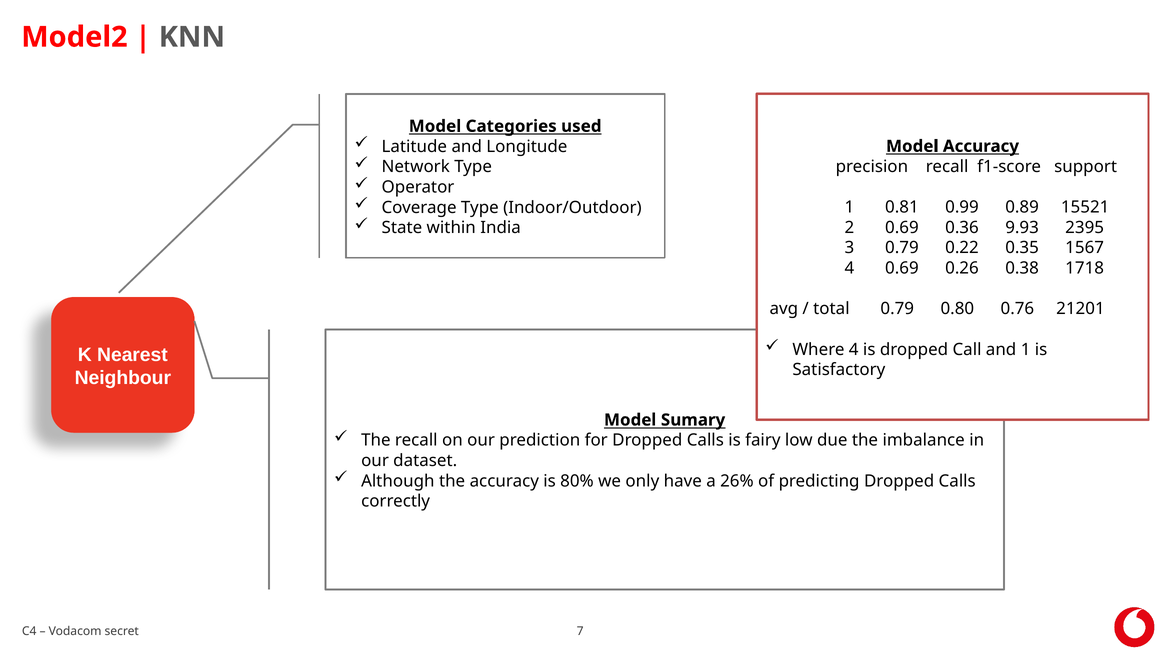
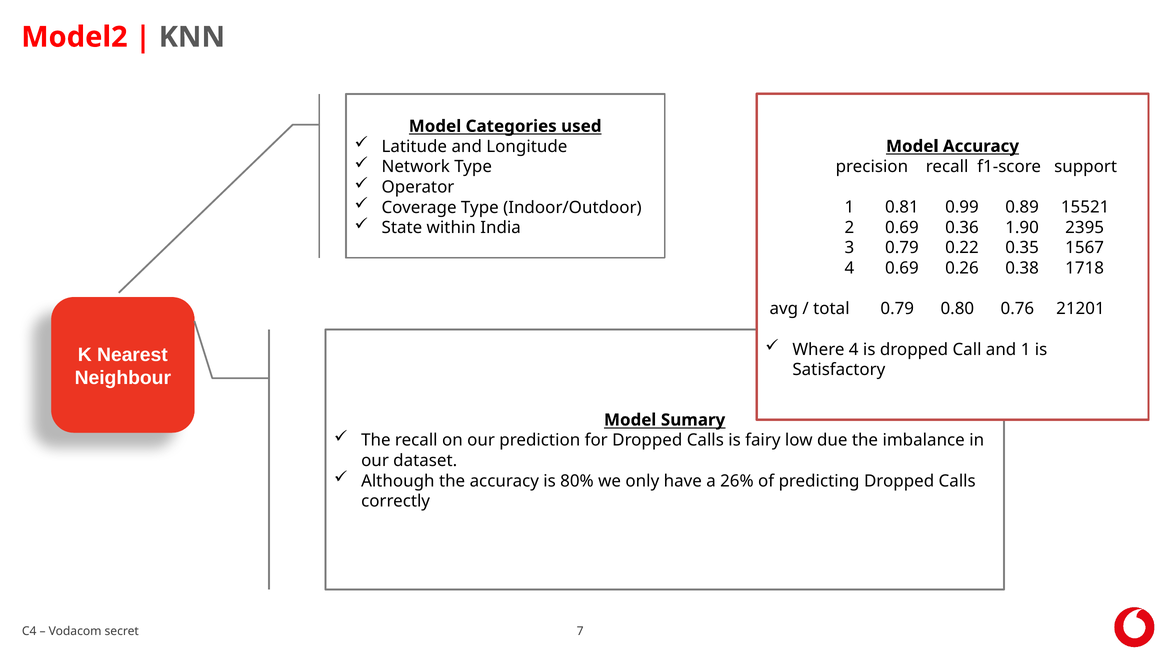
9.93: 9.93 -> 1.90 (1022, 228)
